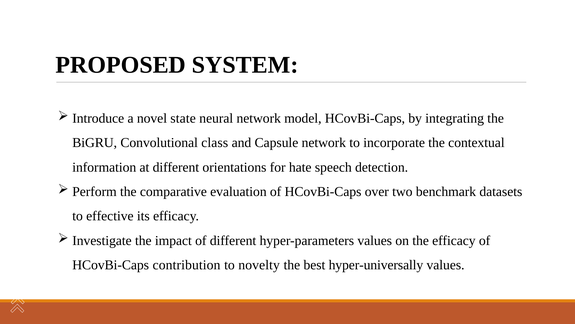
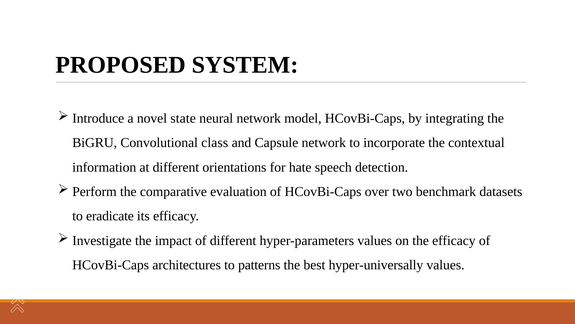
effective: effective -> eradicate (110, 216)
contribution: contribution -> architectures (187, 265)
novelty: novelty -> patterns (259, 265)
